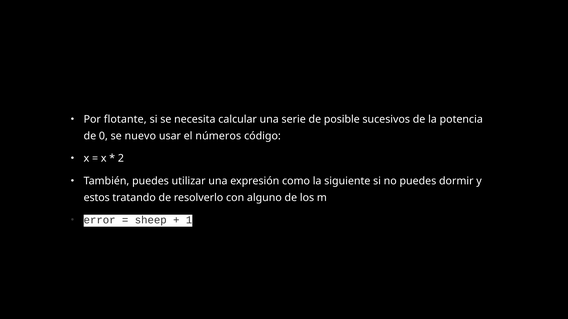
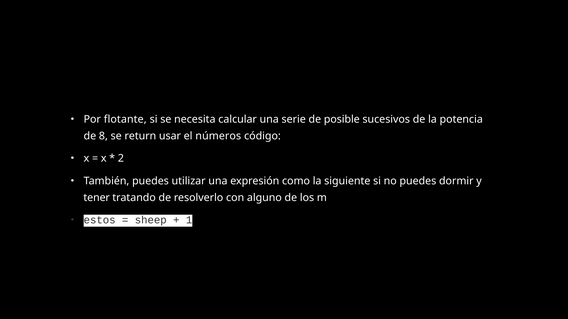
0: 0 -> 8 (103, 136)
nuevo: nuevo -> return (140, 136)
estos: estos -> tener (97, 198)
error: error -> estos (100, 220)
